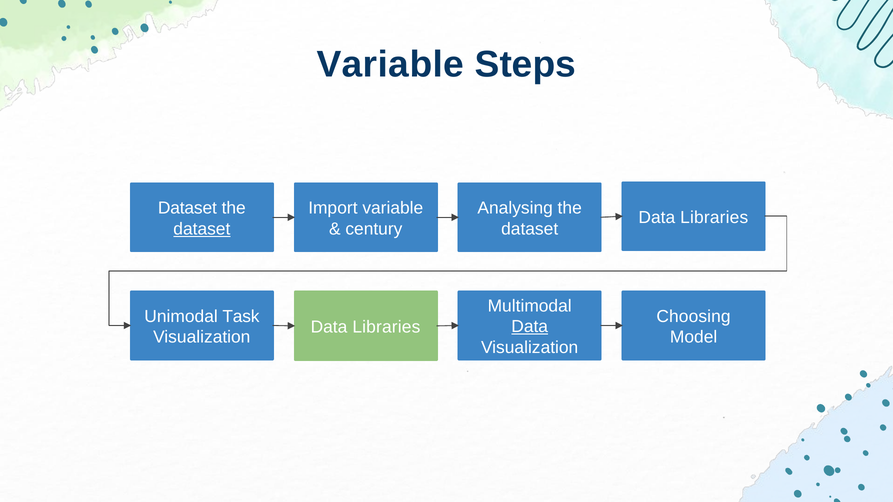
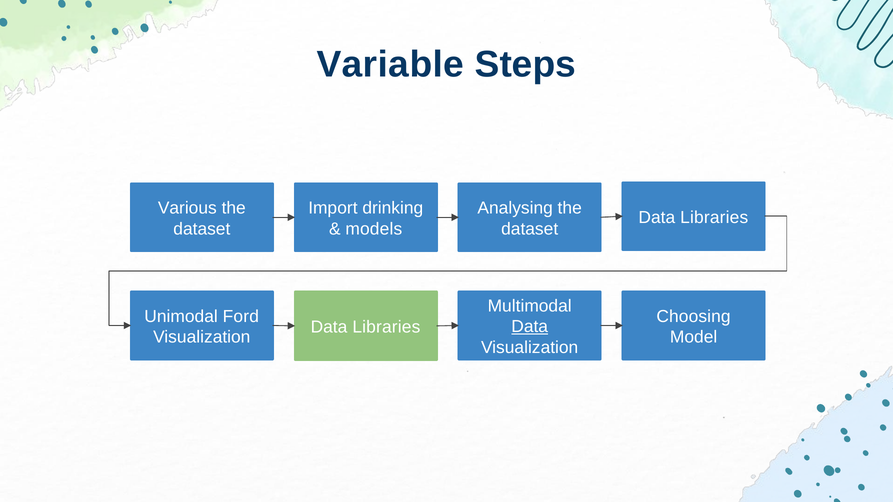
Dataset: Dataset -> Various (187, 208)
Import variable: variable -> drinking (393, 208)
dataset underline: present -> none (202, 229)
century: century -> models (374, 229)
Task: Task -> Ford (241, 316)
